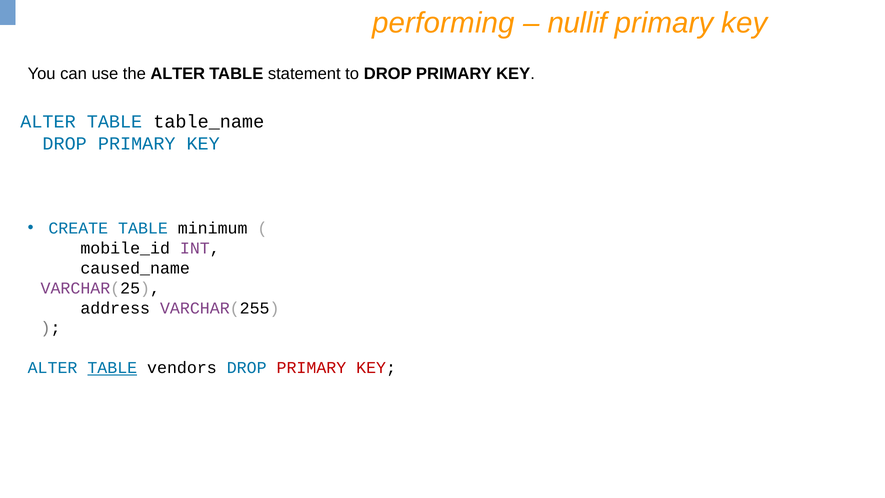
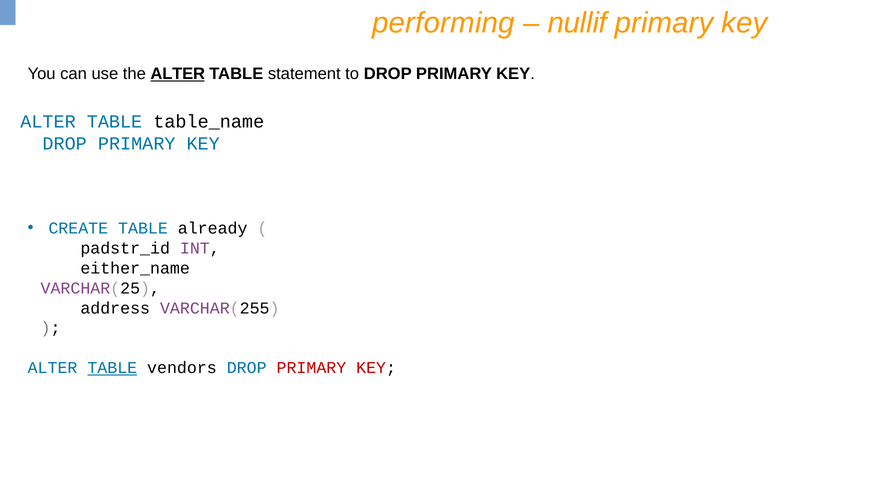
ALTER underline: none -> present (178, 74)
minimum: minimum -> already (213, 228)
mobile_id: mobile_id -> padstr_id (125, 248)
caused_name: caused_name -> either_name (135, 268)
